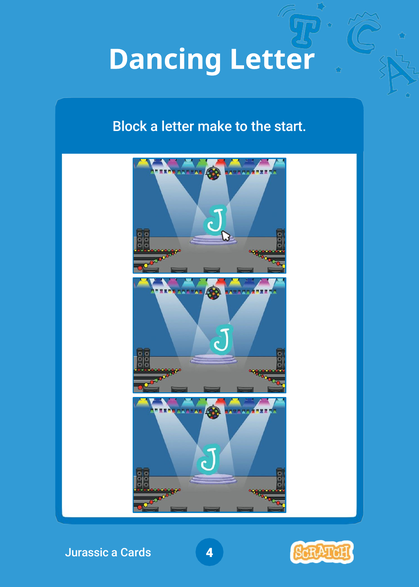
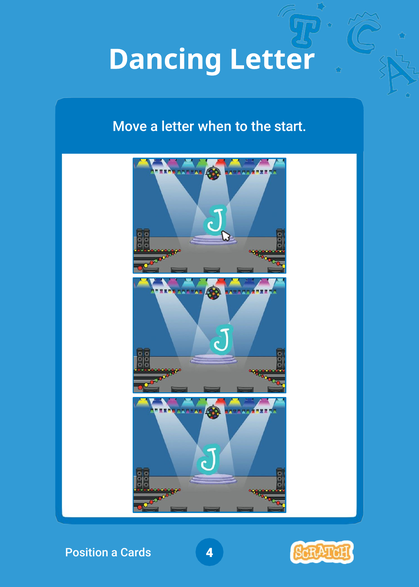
Block: Block -> Move (130, 126)
make: make -> when (215, 126)
Jurassic: Jurassic -> Position (87, 552)
